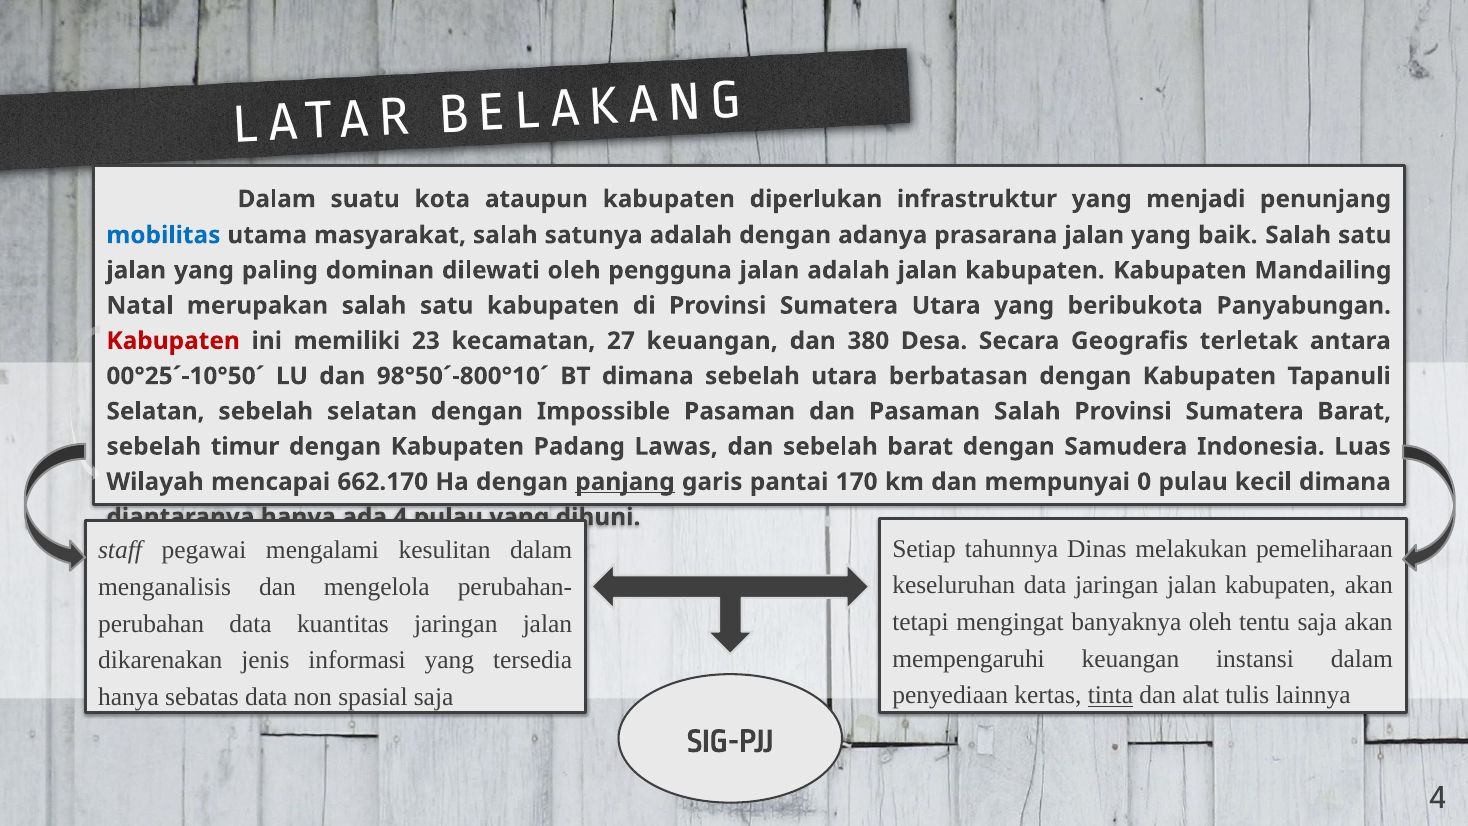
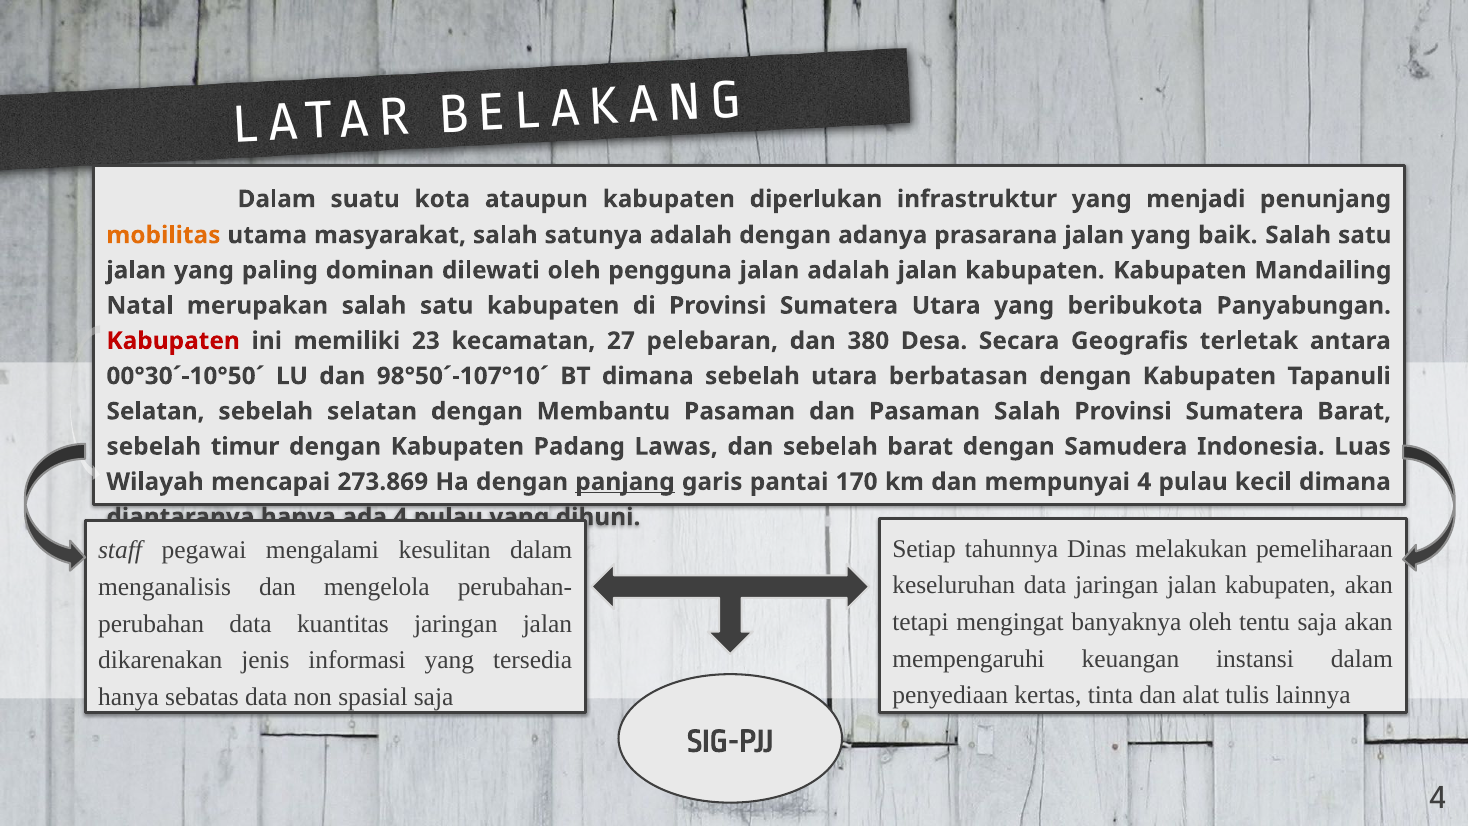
mobilitas colour: blue -> orange (163, 235)
27 keuangan: keuangan -> pelebaran (712, 341)
00°25´-10°50´: 00°25´-10°50´ -> 00°30´-10°50´ (186, 376)
98°50´-800°10´: 98°50´-800°10´ -> 98°50´-107°10´ (463, 376)
Impossible: Impossible -> Membantu (603, 411)
662.170: 662.170 -> 273.869 (383, 482)
mempunyai 0: 0 -> 4 (1144, 482)
tinta underline: present -> none (1110, 695)
